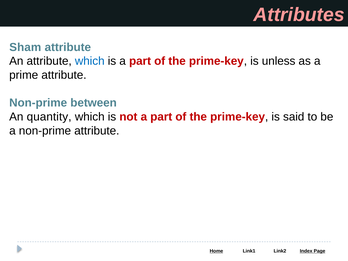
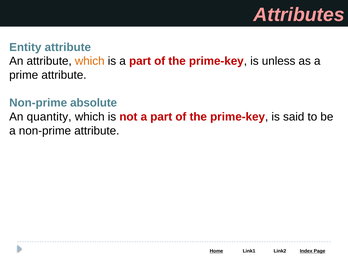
Sham: Sham -> Entity (25, 47)
which colour: blue -> orange (90, 61)
between: between -> absolute (94, 103)
